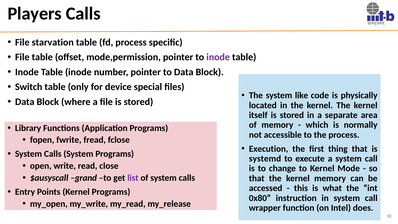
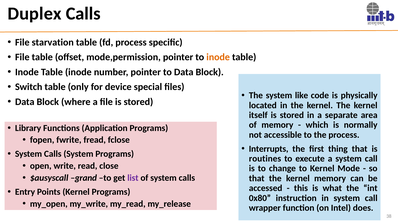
Players: Players -> Duplex (35, 14)
inode colour: purple -> orange (218, 57)
Execution: Execution -> Interrupts (269, 149)
systemd: systemd -> routines (265, 159)
